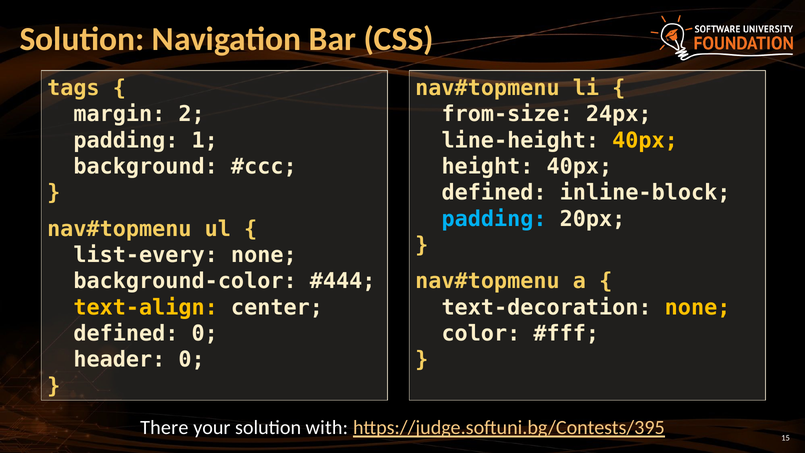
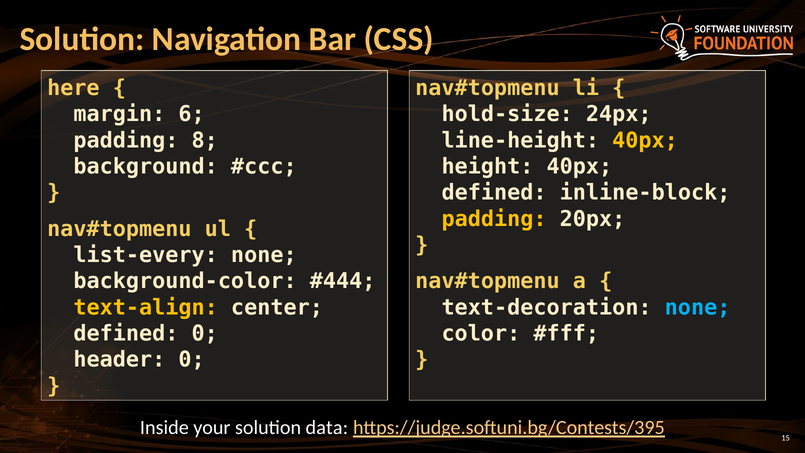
tags: tags -> here (73, 88)
2: 2 -> 6 (192, 114)
from-size: from-size -> hold-size (507, 114)
1: 1 -> 8 (205, 140)
padding colour: light blue -> yellow (494, 219)
none colour: yellow -> light blue (698, 307)
There: There -> Inside (164, 428)
with: with -> data (327, 428)
